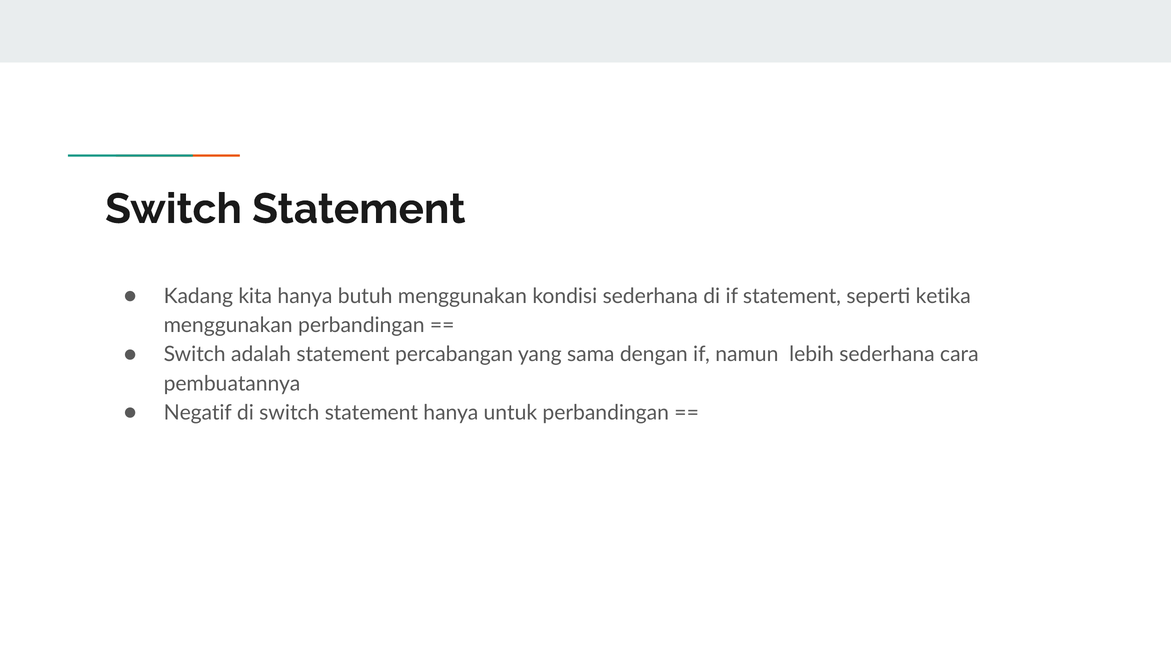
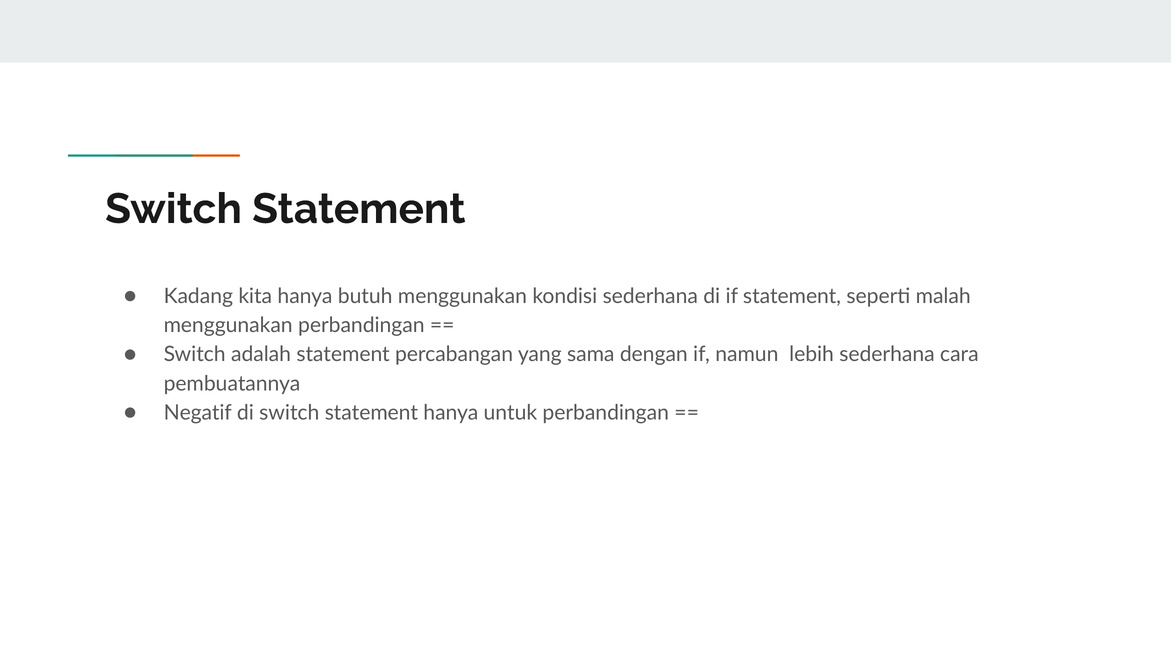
ketika: ketika -> malah (943, 296)
